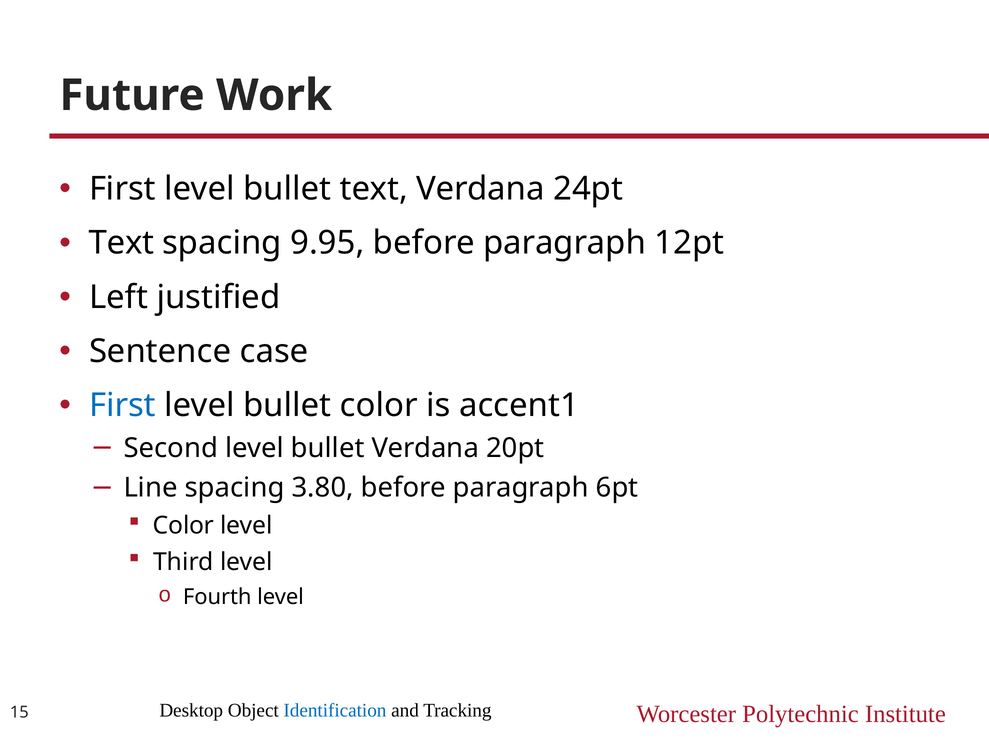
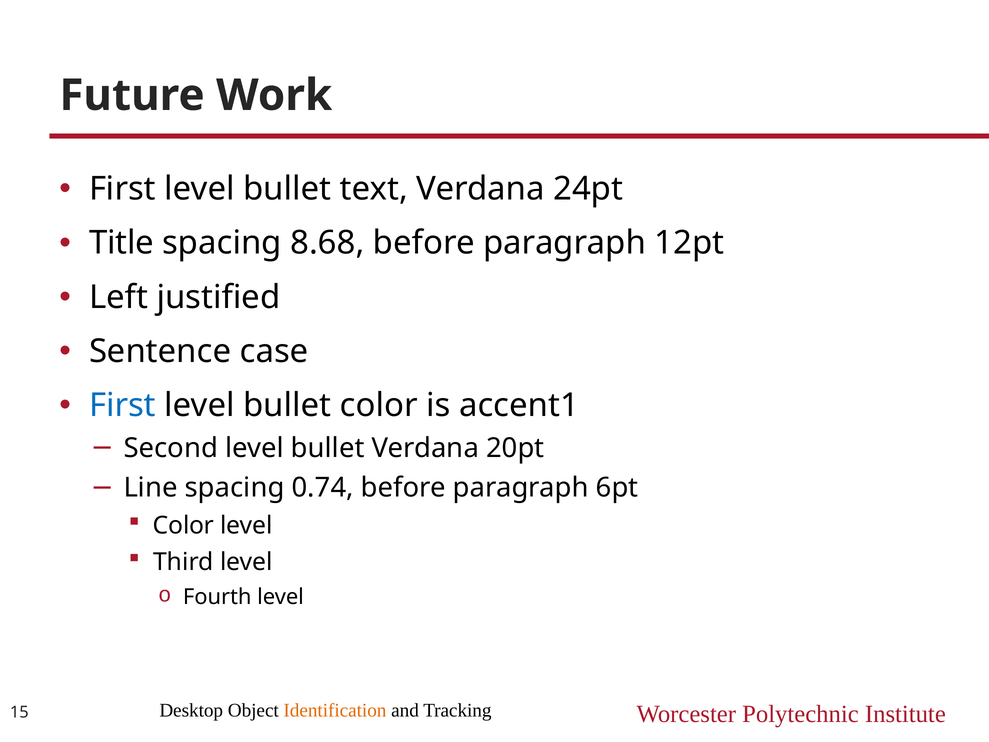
Text: Text -> Title (121, 243)
9.95: 9.95 -> 8.68 (327, 243)
3.80: 3.80 -> 0.74 (323, 487)
Identification colour: blue -> orange (335, 710)
